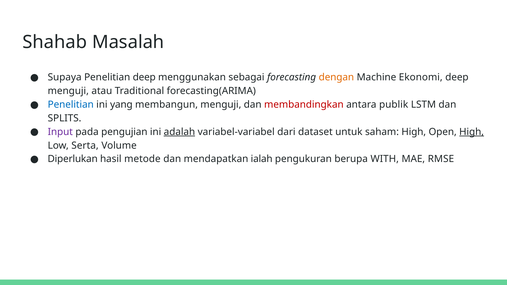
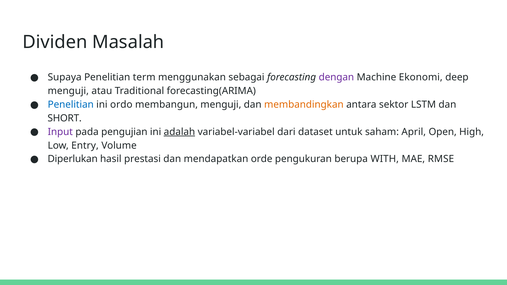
Shahab: Shahab -> Dividen (55, 42)
Penelitian deep: deep -> term (144, 77)
dengan colour: orange -> purple (336, 77)
yang: yang -> ordo (121, 105)
membandingkan colour: red -> orange (304, 105)
publik: publik -> sektor (394, 105)
SPLITS: SPLITS -> SHORT (65, 118)
saham High: High -> April (414, 132)
High underline: present -> none (472, 132)
Serta: Serta -> Entry (85, 146)
metode: metode -> prestasi (142, 159)
ialah: ialah -> orde (262, 159)
